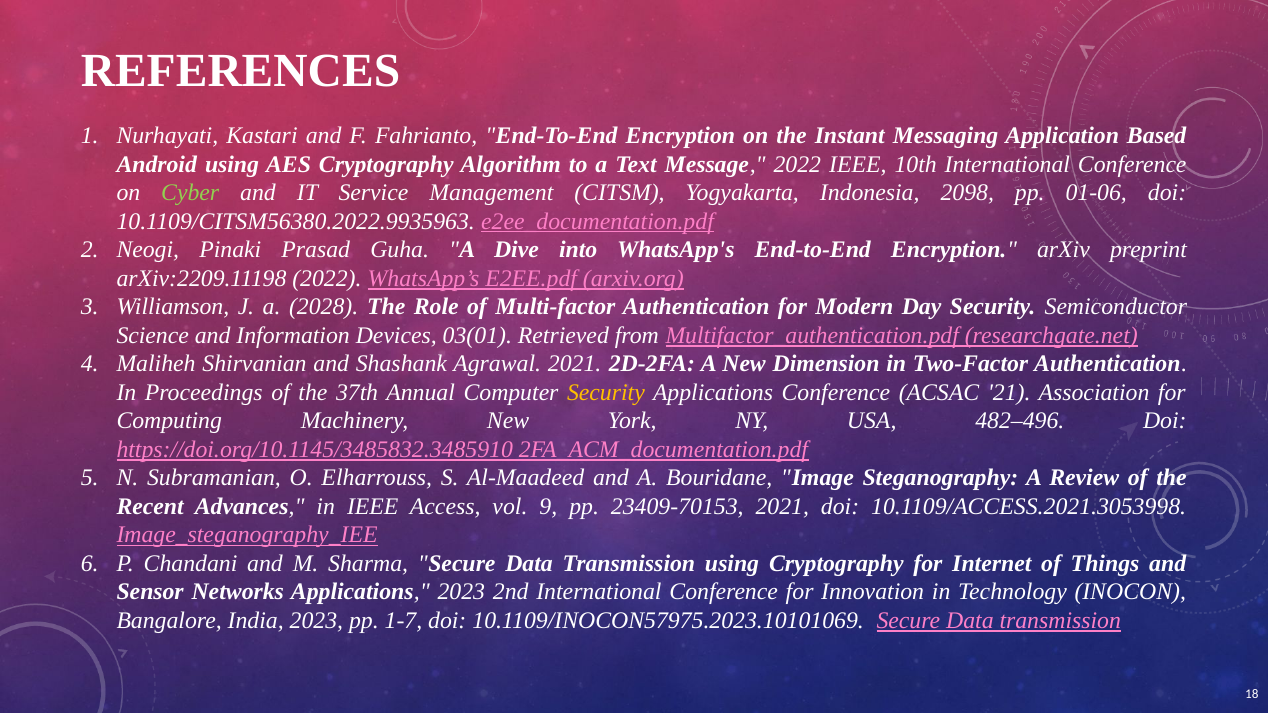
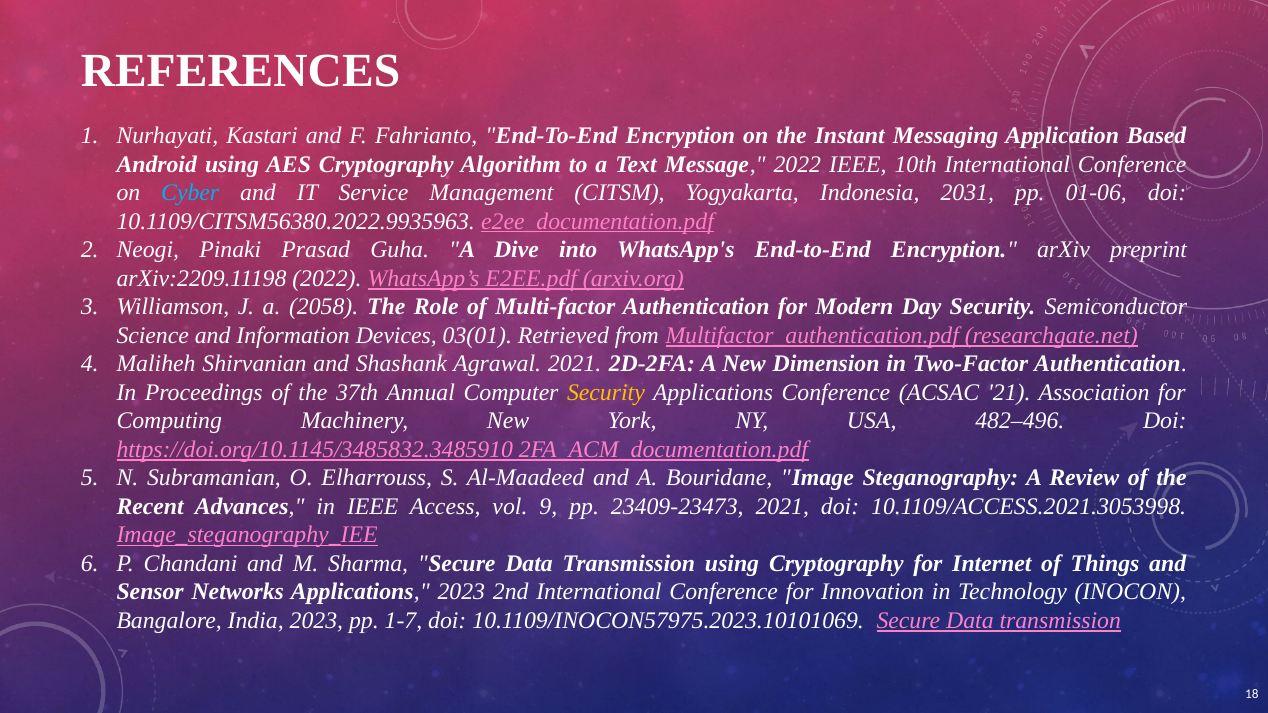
Cyber colour: light green -> light blue (190, 193)
2098: 2098 -> 2031 (967, 193)
2028: 2028 -> 2058 (324, 307)
23409-70153: 23409-70153 -> 23409-23473 (677, 507)
